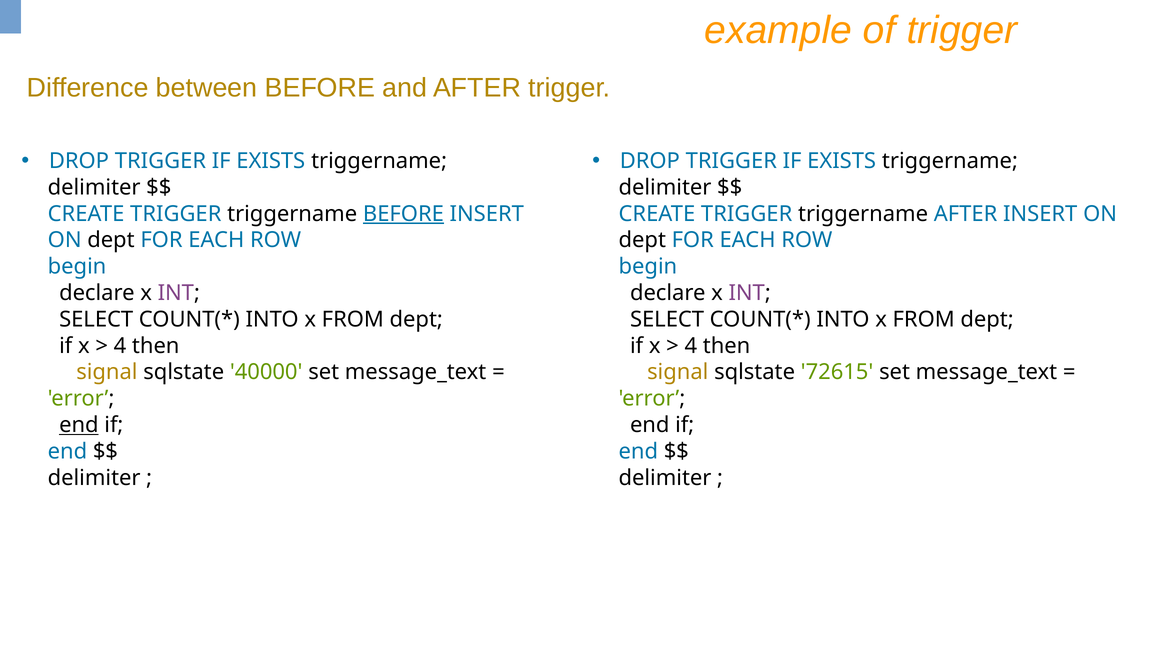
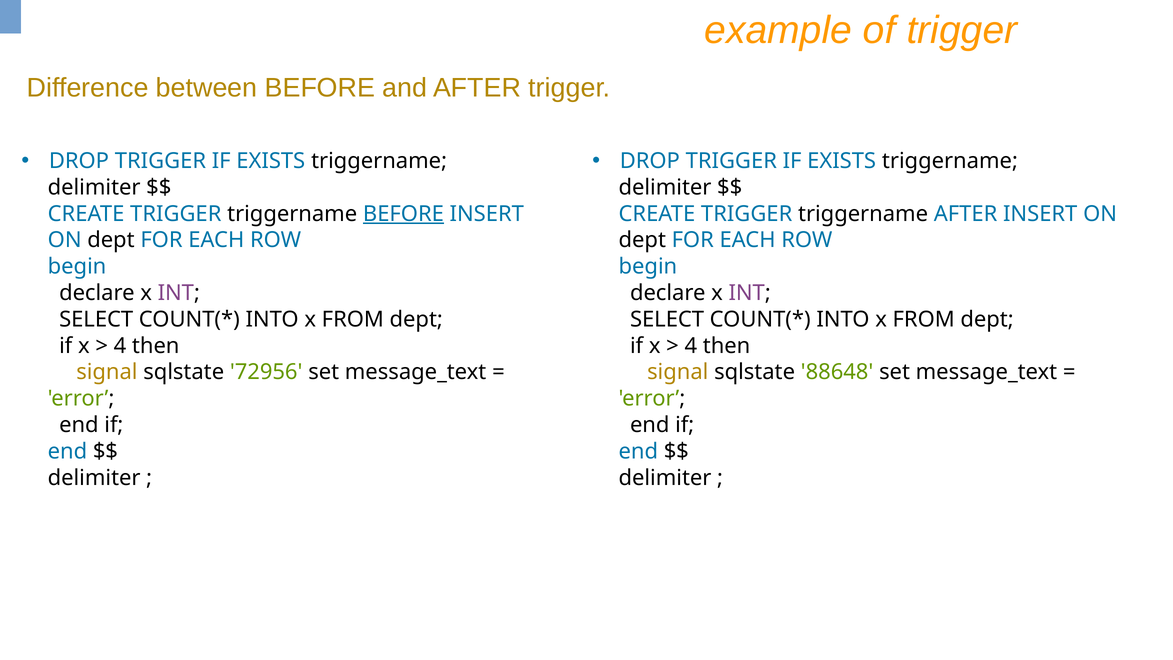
40000: 40000 -> 72956 (266, 372)
72615: 72615 -> 88648 (837, 372)
end underline: present -> none (79, 425)
